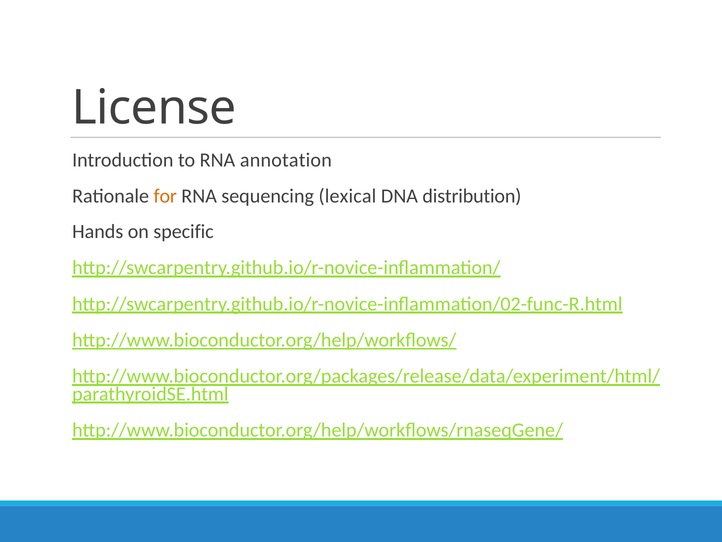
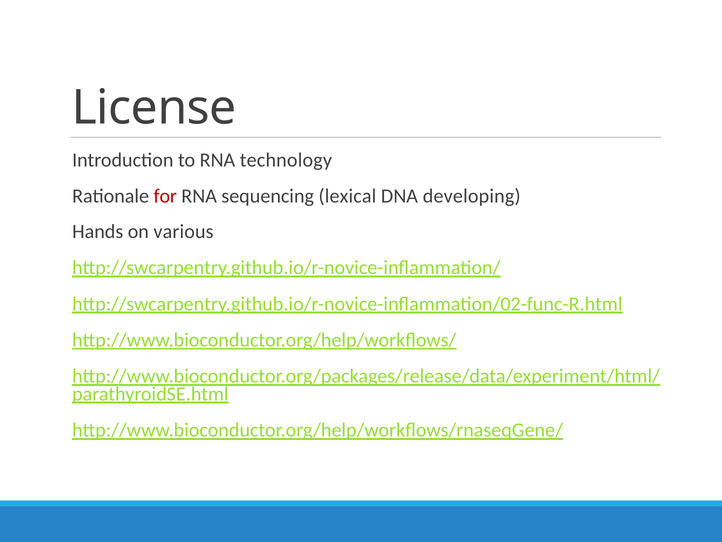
annotation: annotation -> technology (286, 160)
for colour: orange -> red (165, 196)
distribution: distribution -> developing (472, 196)
specific: specific -> various (184, 231)
